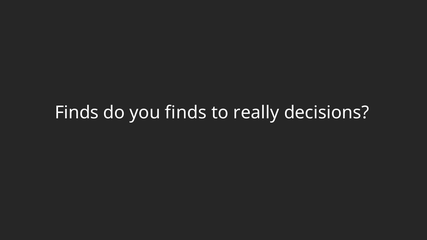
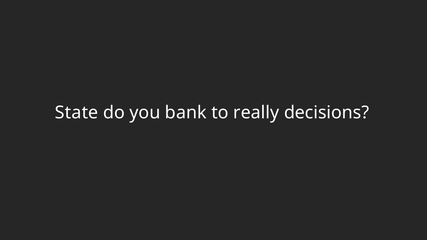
Finds: Finds -> State (77, 113)
you finds: finds -> bank (186, 113)
